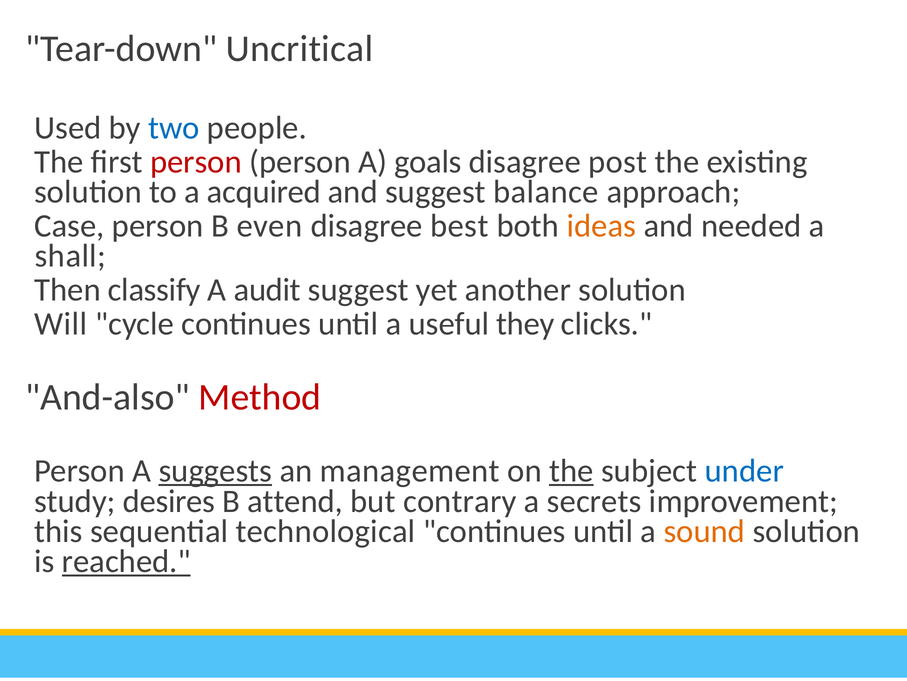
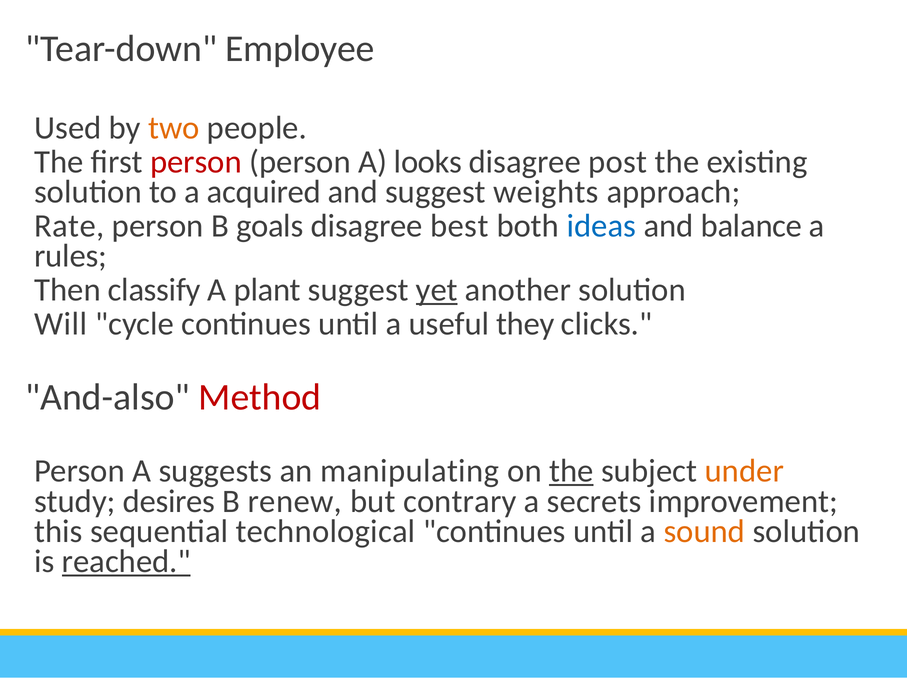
Uncritical: Uncritical -> Employee (300, 49)
two colour: blue -> orange (174, 128)
goals: goals -> looks (428, 162)
balance: balance -> weights (546, 192)
Case: Case -> Rate (69, 226)
even: even -> goals (270, 226)
ideas colour: orange -> blue (601, 226)
needed: needed -> balance (751, 226)
shall: shall -> rules (71, 256)
audit: audit -> plant (267, 290)
yet underline: none -> present (437, 290)
suggests underline: present -> none (215, 471)
management: management -> manipulating (410, 471)
under colour: blue -> orange (744, 471)
attend: attend -> renew (295, 501)
